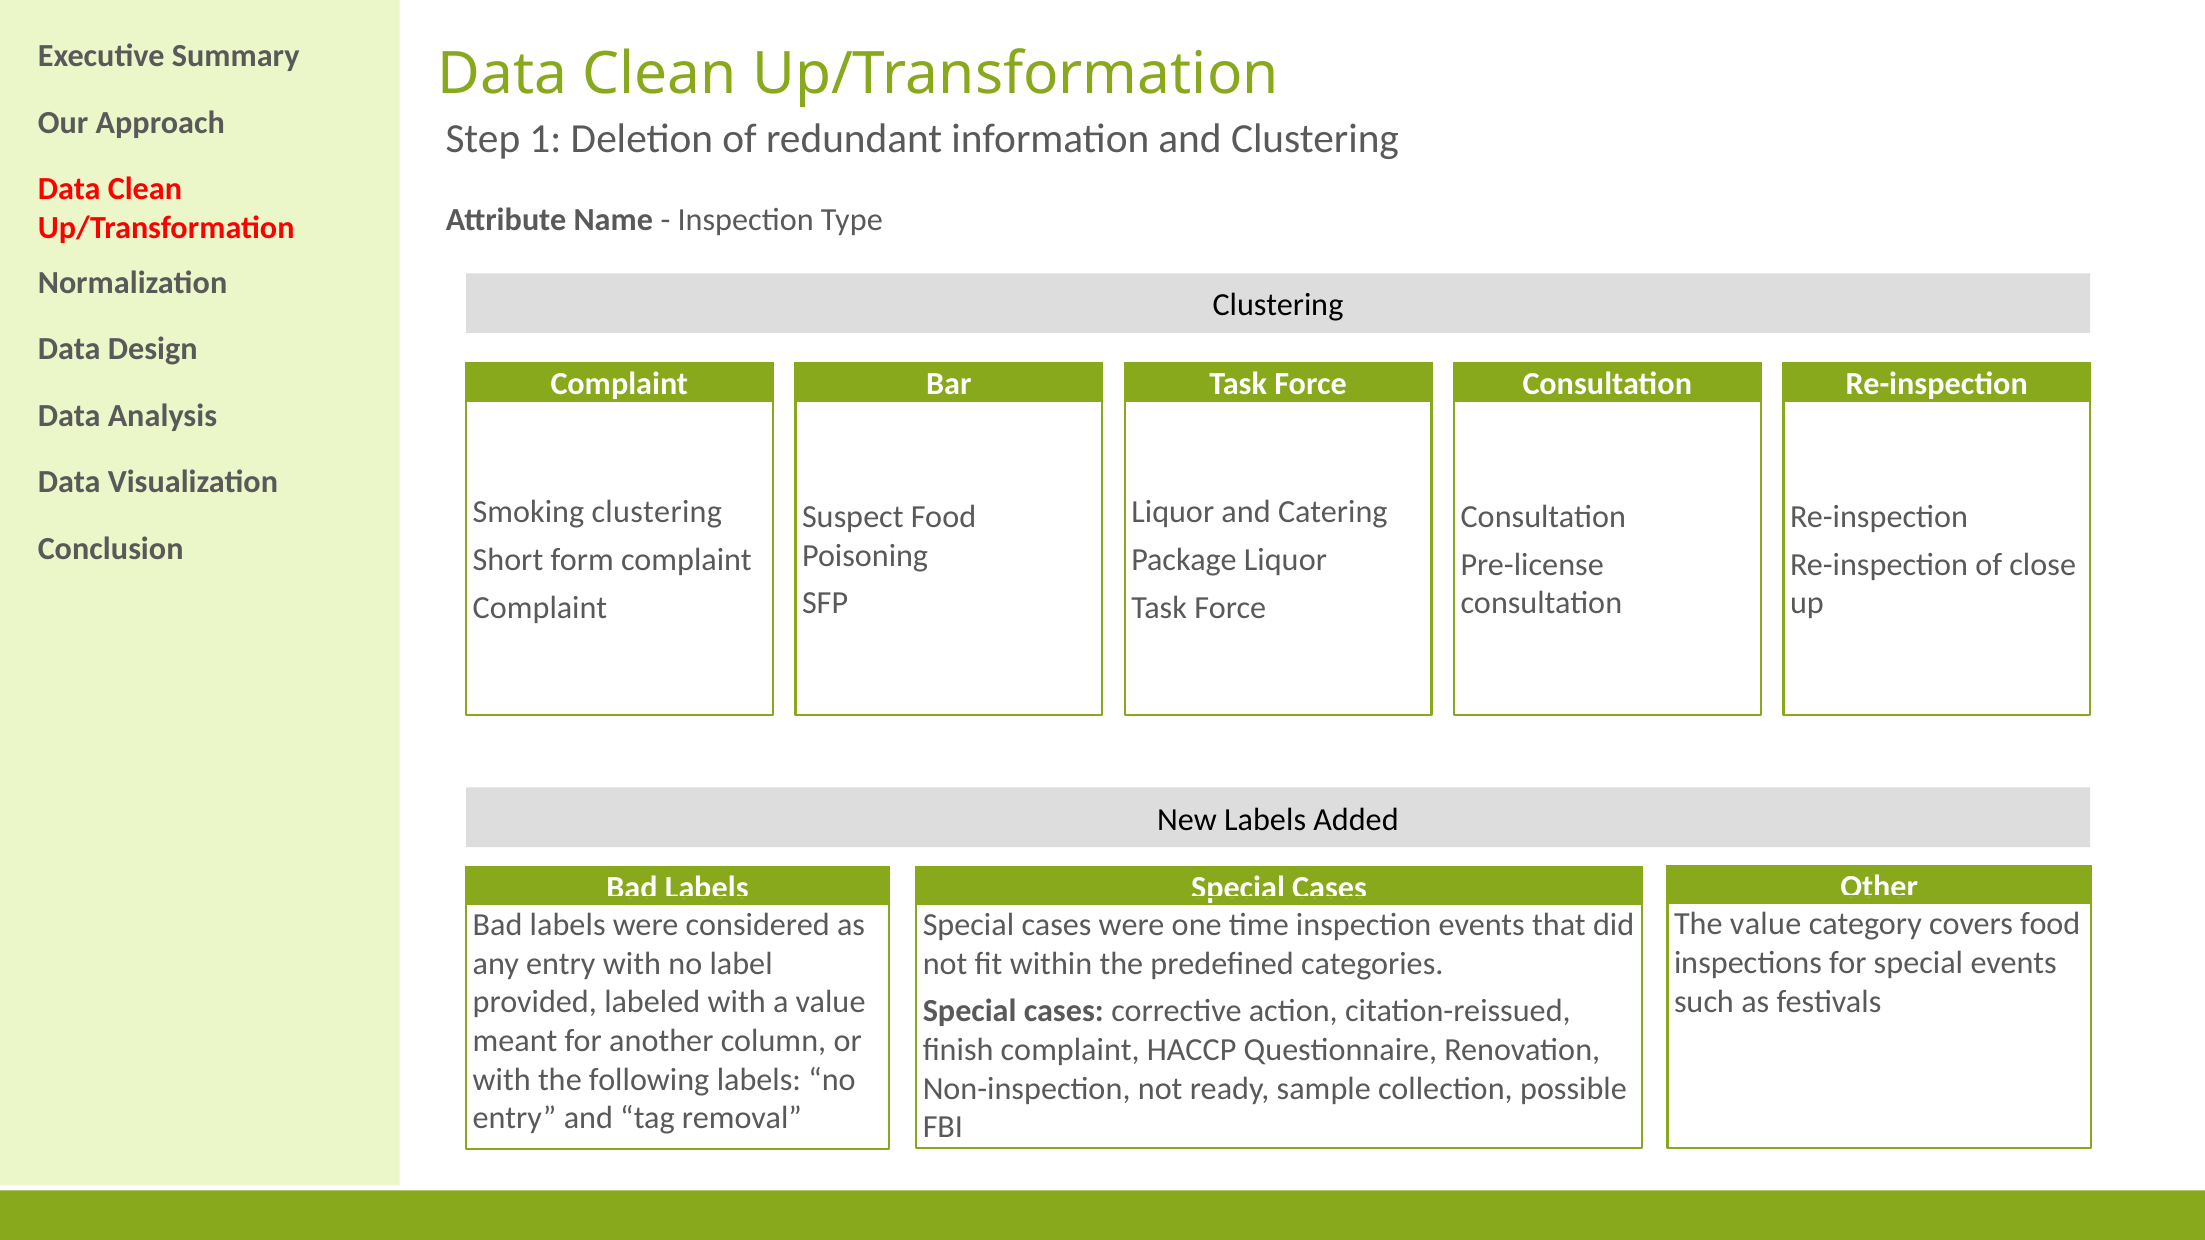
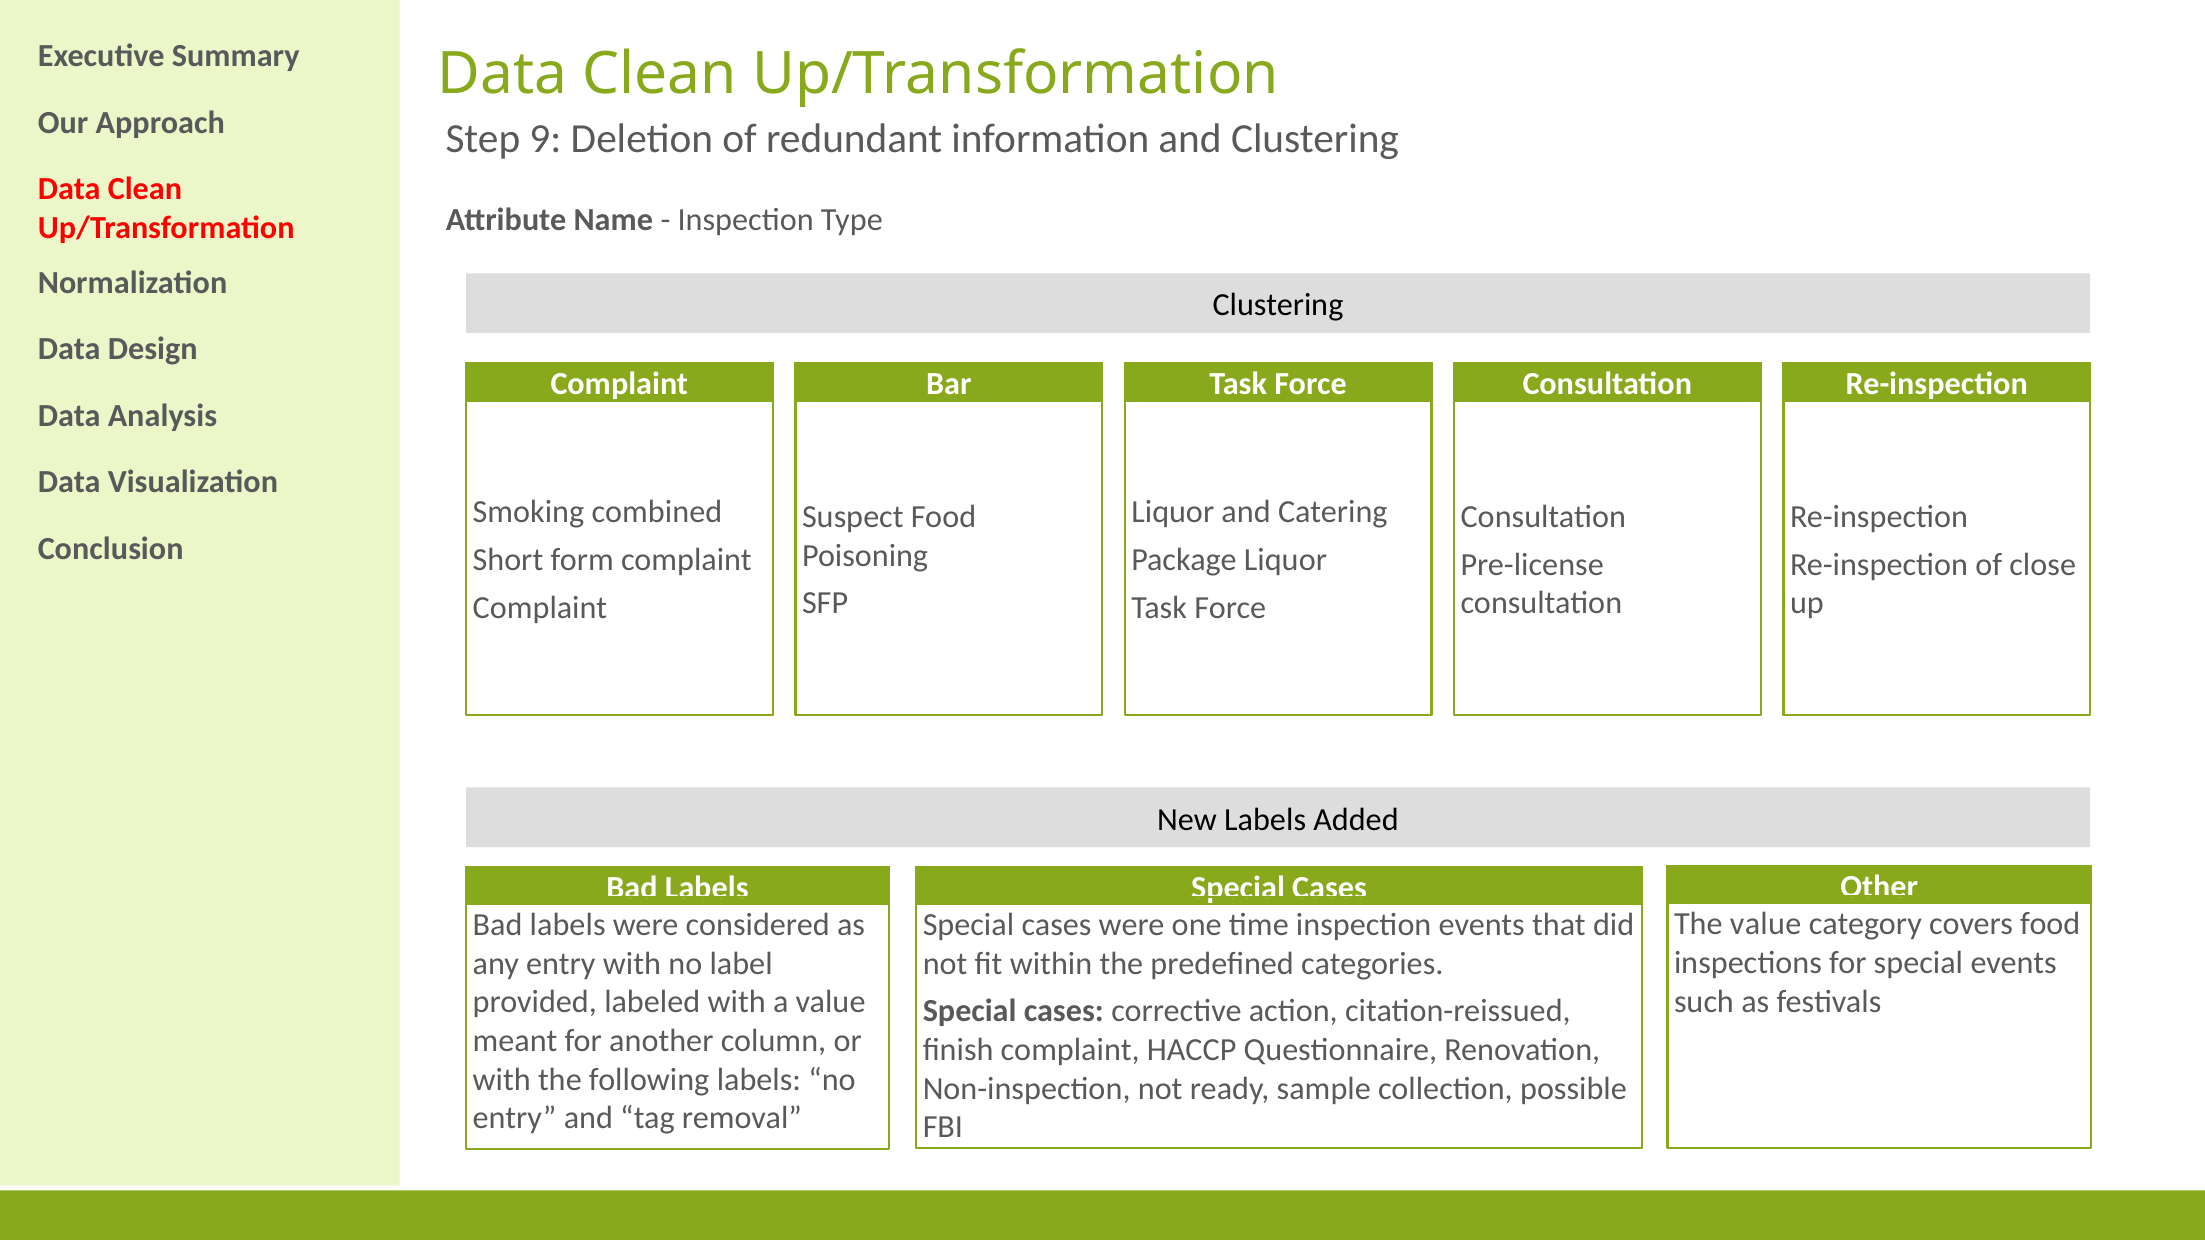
1: 1 -> 9 (545, 139)
Smoking clustering: clustering -> combined (657, 512)
